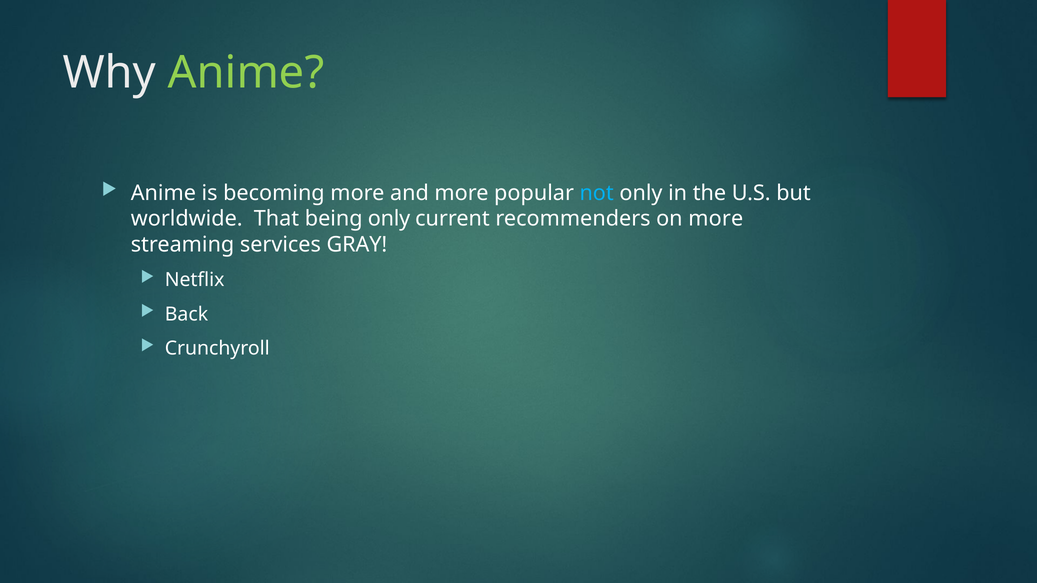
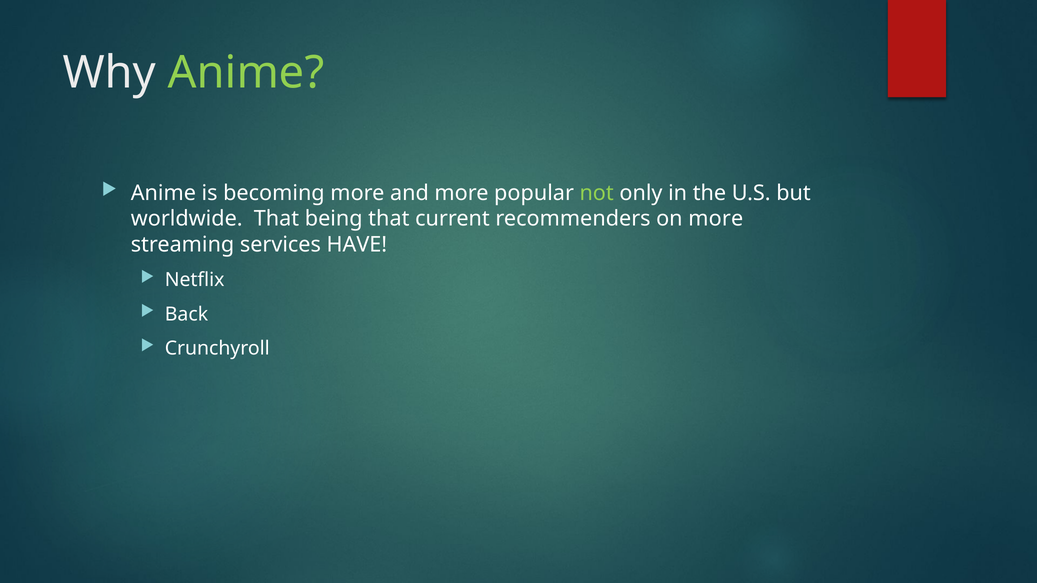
not colour: light blue -> light green (597, 193)
being only: only -> that (389, 219)
GRAY: GRAY -> HAVE (357, 245)
